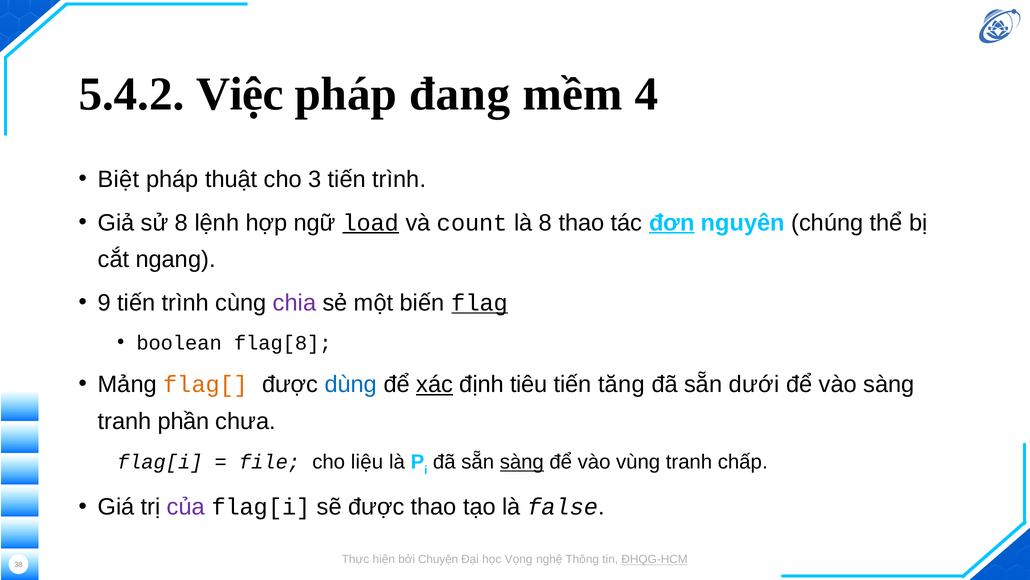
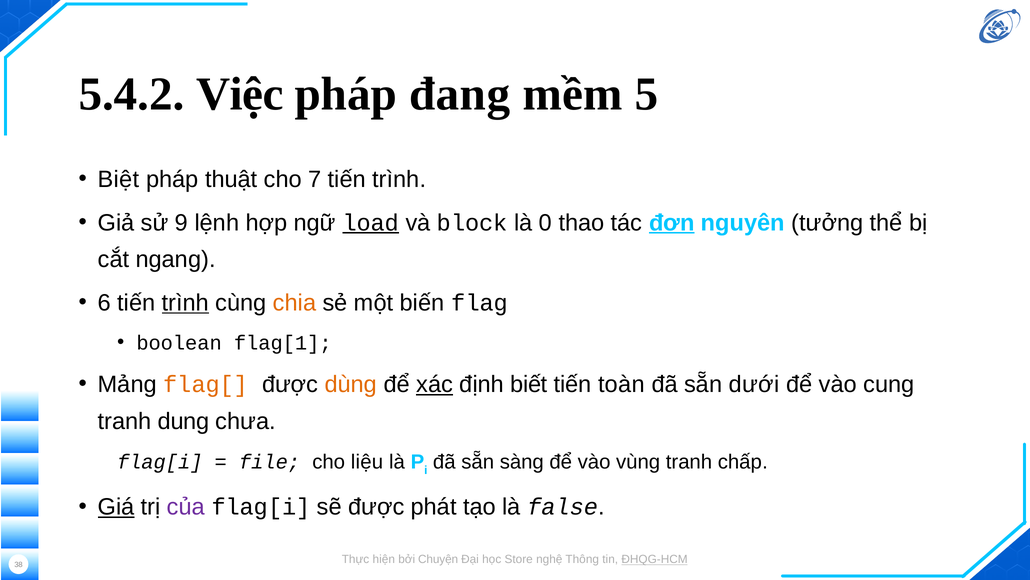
4: 4 -> 5 (647, 94)
3: 3 -> 7 (315, 179)
sử 8: 8 -> 9 (182, 222)
count: count -> block (472, 222)
là 8: 8 -> 0 (546, 222)
chúng: chúng -> tưởng (827, 222)
9: 9 -> 6 (104, 303)
trình underline: none -> present (185, 303)
chia colour: purple -> orange (295, 303)
flag underline: present -> none (480, 303)
flag[8: flag[8 -> flag[1 (283, 342)
dùng colour: blue -> orange (351, 384)
tiêu: tiêu -> biết (529, 384)
tăng: tăng -> toàn (621, 384)
vào sàng: sàng -> cung (889, 384)
phần: phần -> dung (184, 421)
sàng underline: present -> none (522, 462)
Giá underline: none -> present (116, 507)
được thao: thao -> phát (434, 507)
Vọng: Vọng -> Store (519, 559)
